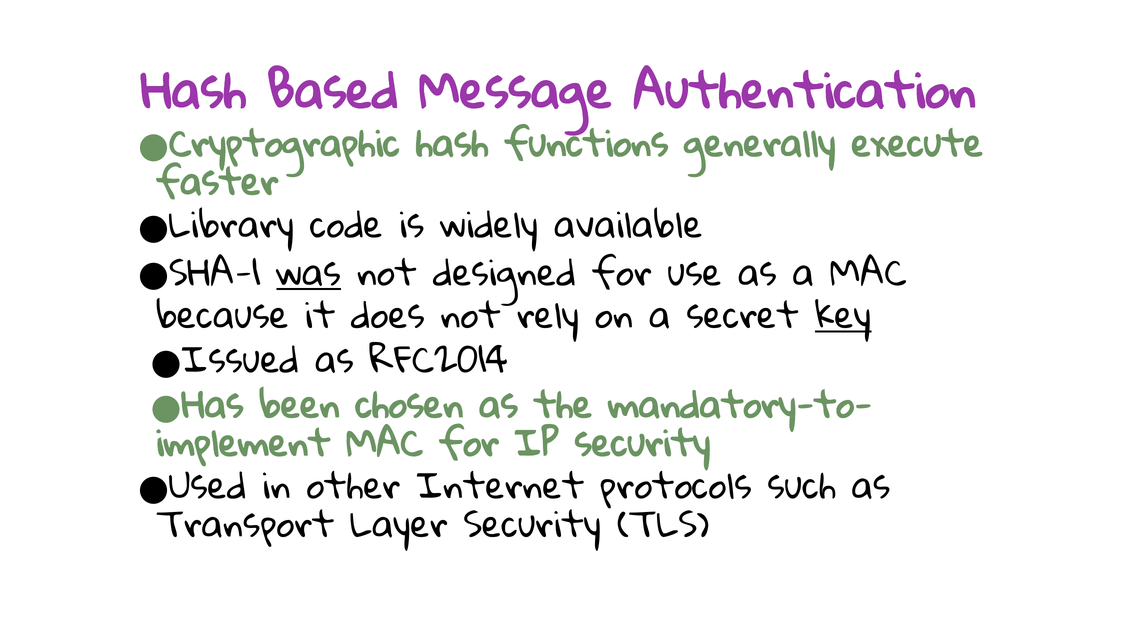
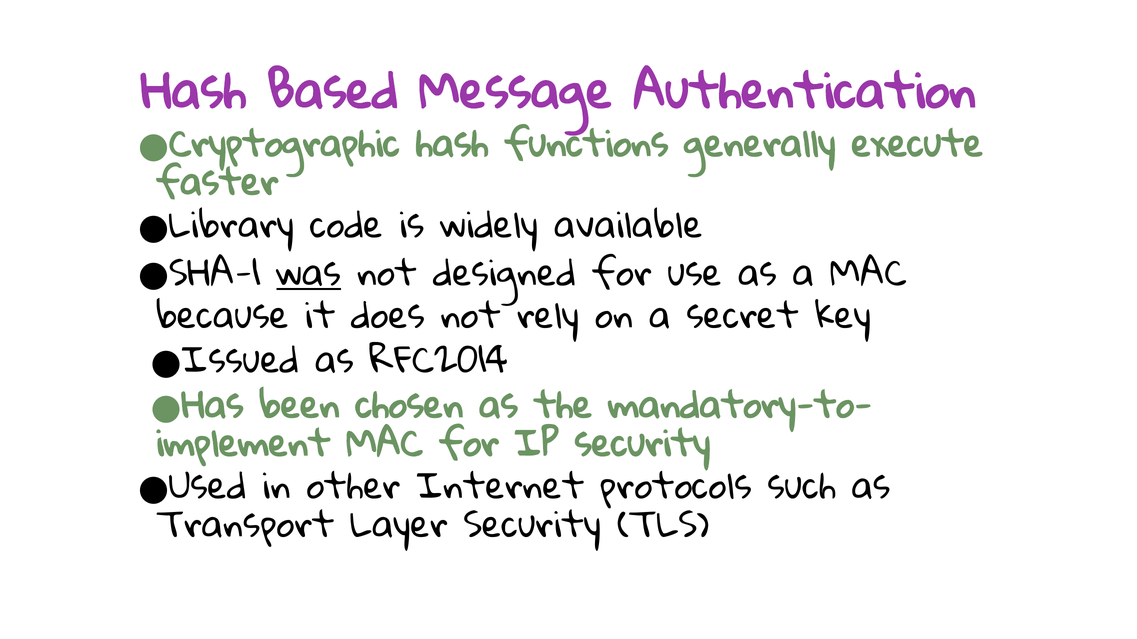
key underline: present -> none (843, 317)
